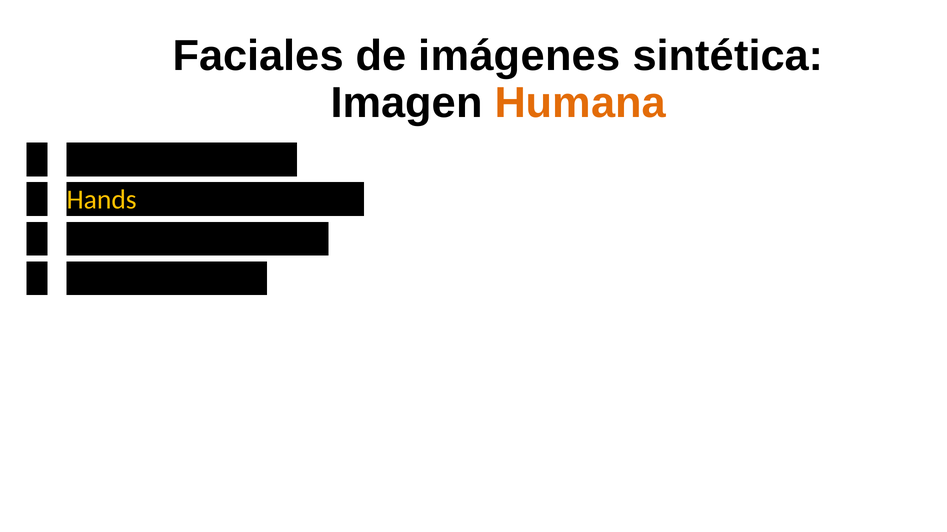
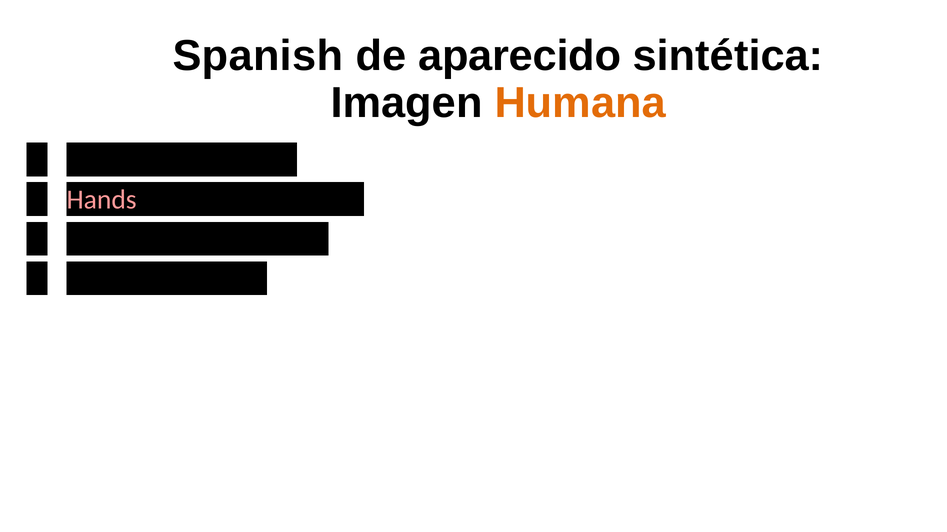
Faciales: Faciales -> Spanish (258, 56)
imágenes: imágenes -> aparecido (520, 56)
Hands colour: yellow -> pink (102, 200)
